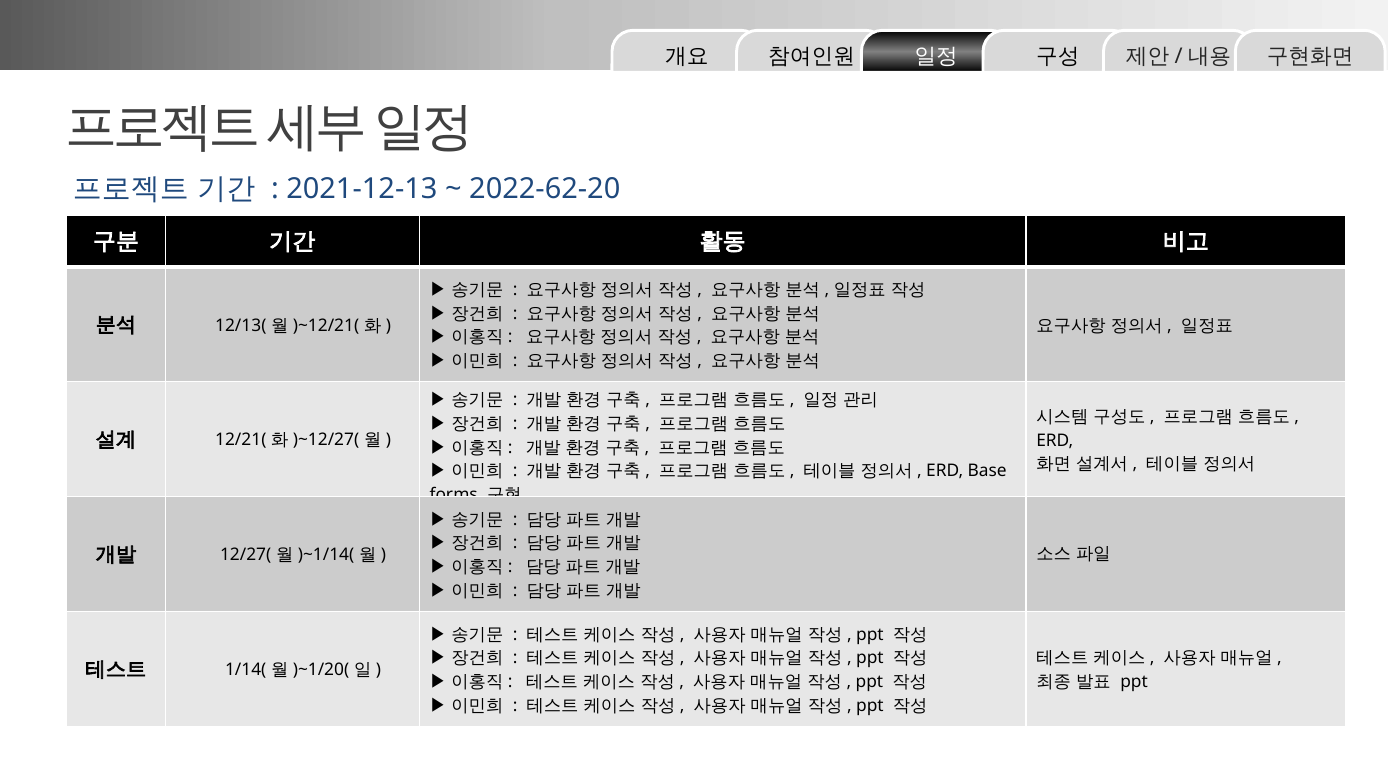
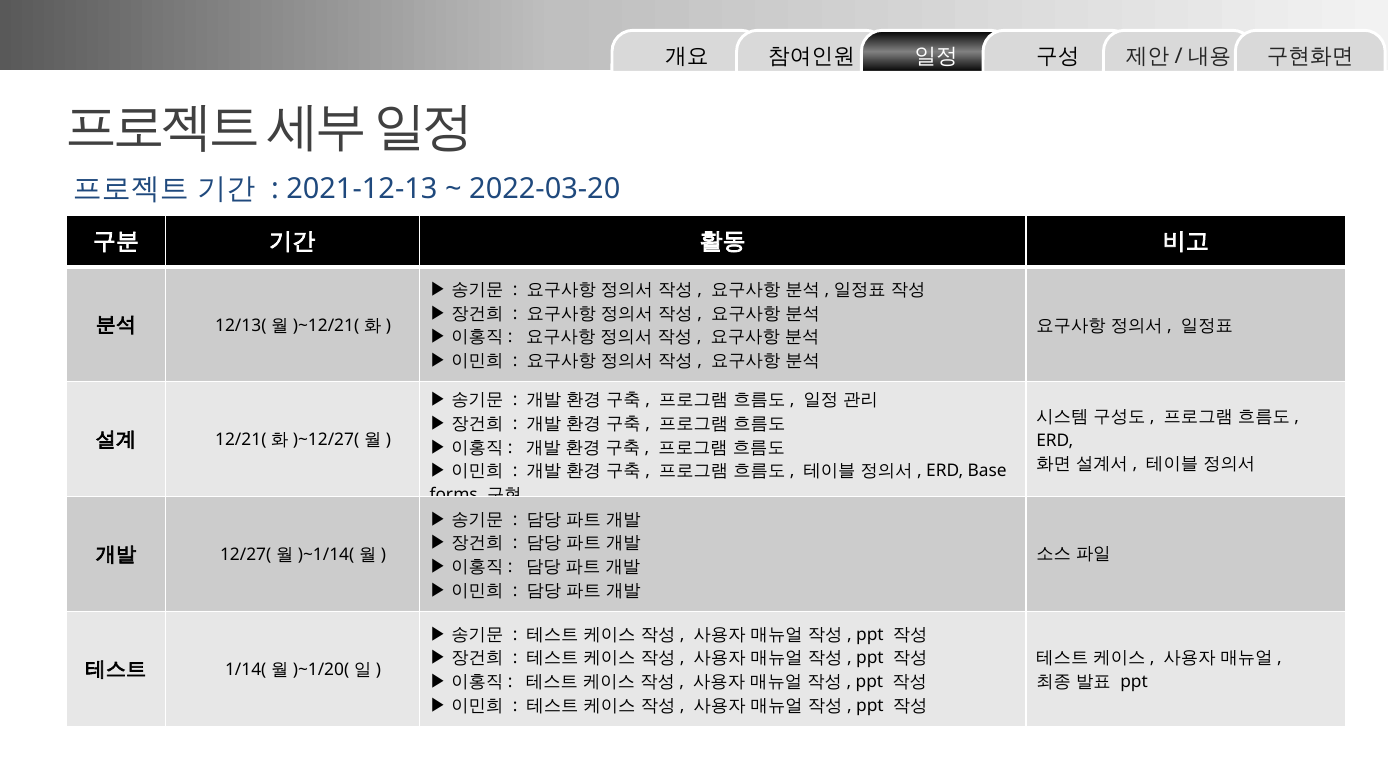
2022-62-20: 2022-62-20 -> 2022-03-20 (545, 189)
